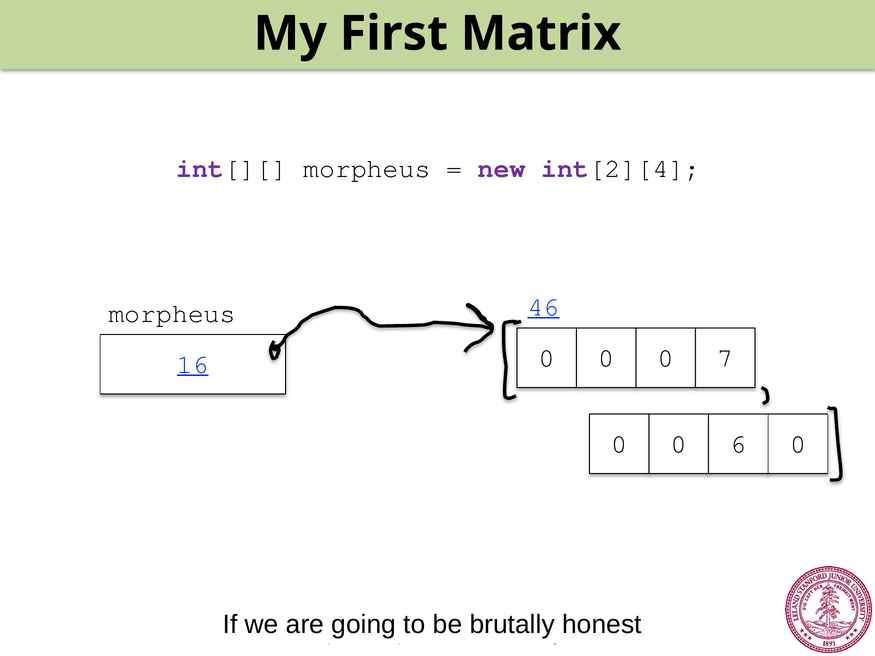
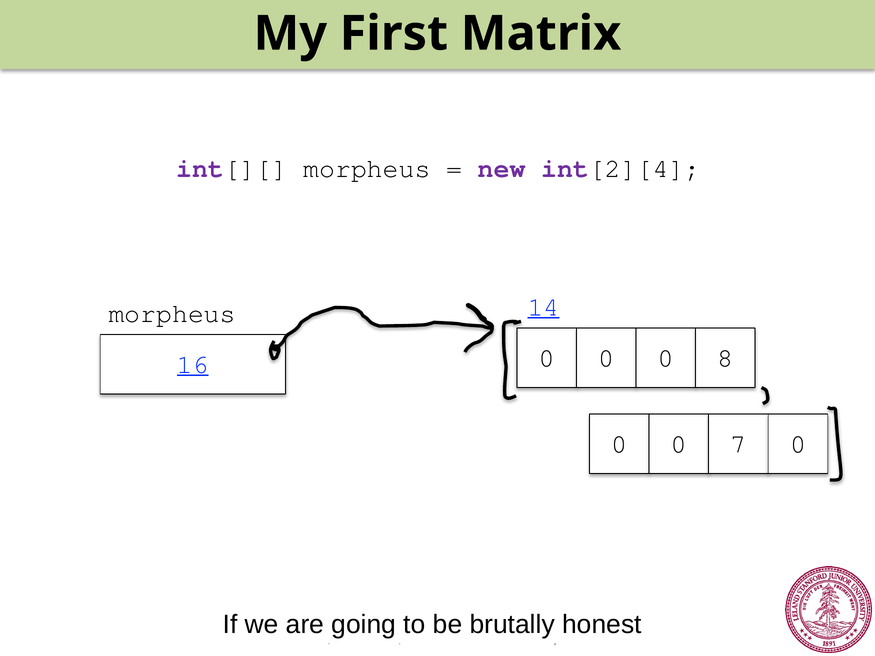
46: 46 -> 14 (543, 307)
7: 7 -> 8 (725, 358)
6: 6 -> 7 (738, 444)
